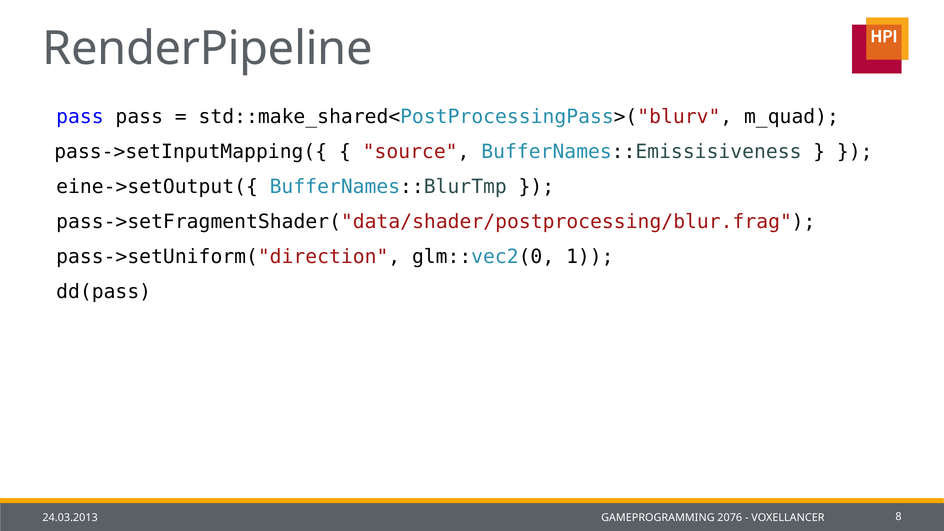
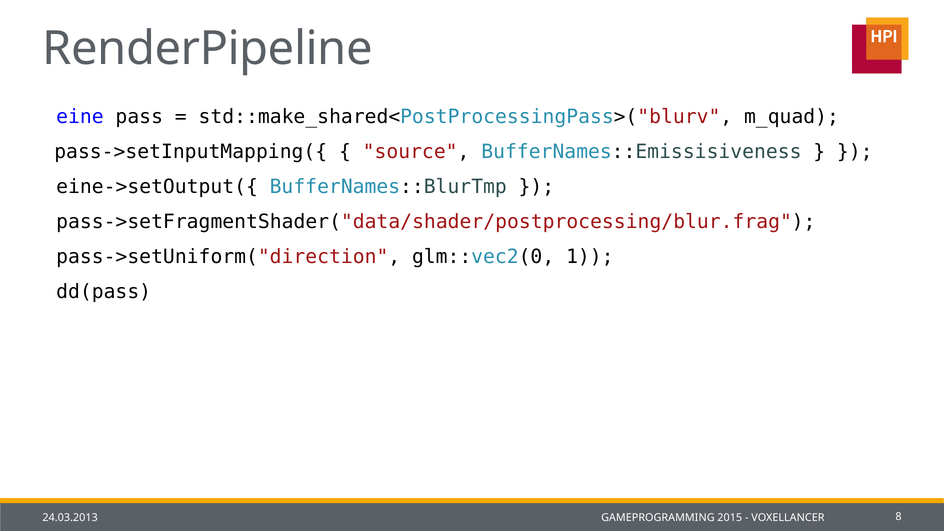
pass: pass -> eine (80, 117)
2076: 2076 -> 2015 (730, 518)
